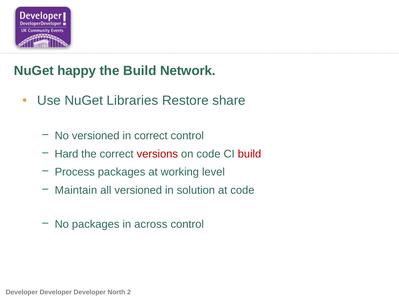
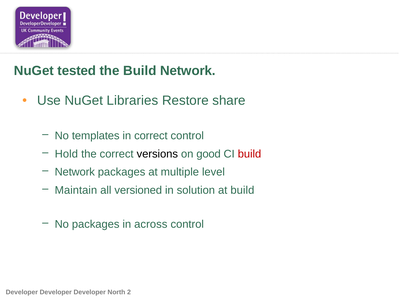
happy: happy -> tested (77, 71)
No versioned: versioned -> templates (96, 136)
Hard: Hard -> Hold (66, 154)
versions colour: red -> black (157, 154)
on code: code -> good (209, 154)
Process: Process -> Network (75, 172)
working: working -> multiple (180, 172)
at code: code -> build (242, 190)
